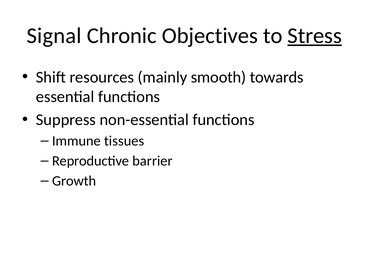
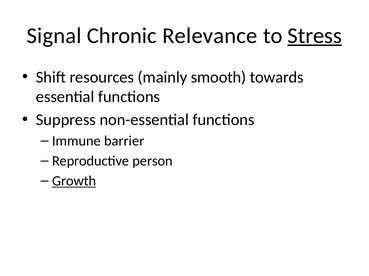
Objectives: Objectives -> Relevance (210, 36)
tissues: tissues -> barrier (124, 141)
barrier: barrier -> person (153, 161)
Growth underline: none -> present (74, 181)
